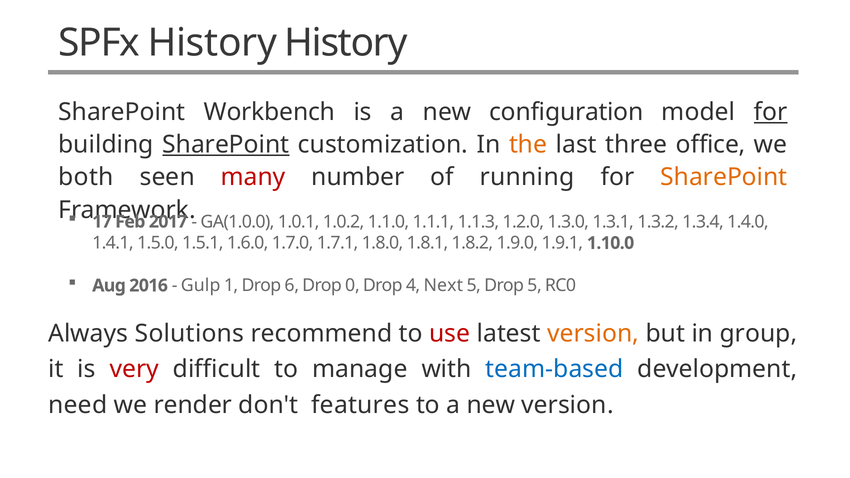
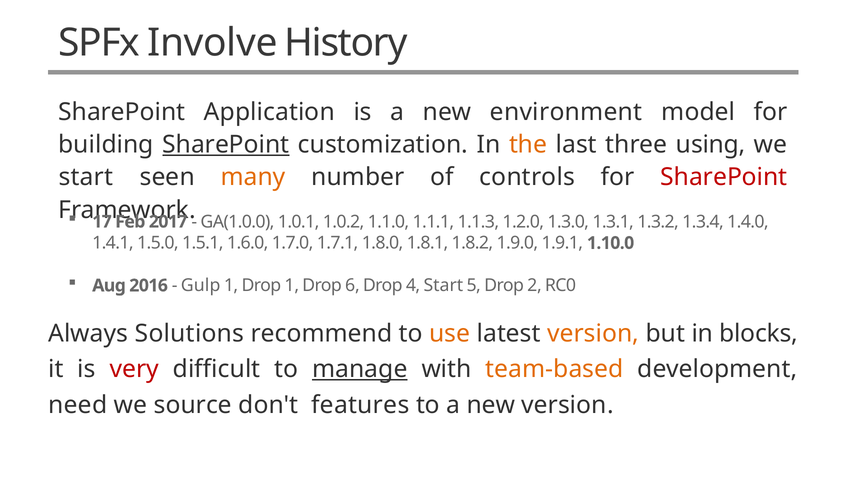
SPFx History: History -> Involve (212, 43)
Workbench: Workbench -> Application (269, 112)
configuration: configuration -> environment (566, 112)
for underline: present -> none (771, 112)
office: office -> using (711, 145)
both: both -> start (86, 177)
many colour: red -> orange (253, 177)
running: running -> controls (527, 177)
SharePoint colour: orange -> red (724, 177)
Drop 6: 6 -> 1 (292, 286)
0: 0 -> 6 (352, 286)
4 Next: Next -> Start (443, 286)
Drop 5: 5 -> 2 (535, 286)
use colour: red -> orange (450, 334)
group: group -> blocks (759, 334)
manage underline: none -> present (360, 369)
team-based colour: blue -> orange (554, 369)
render: render -> source (193, 405)
